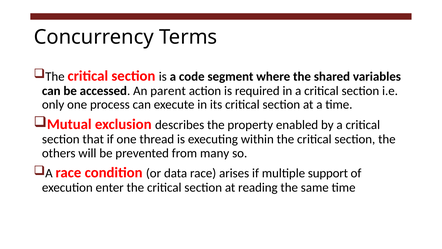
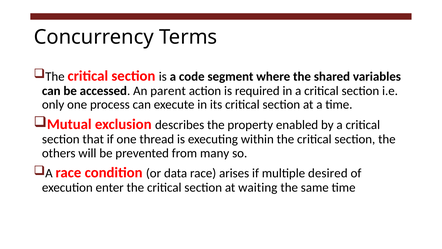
support: support -> desired (328, 173)
reading: reading -> waiting (258, 187)
